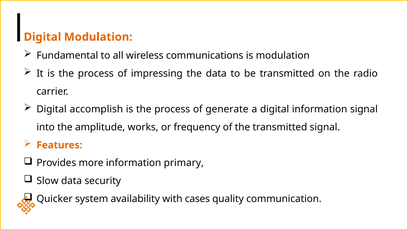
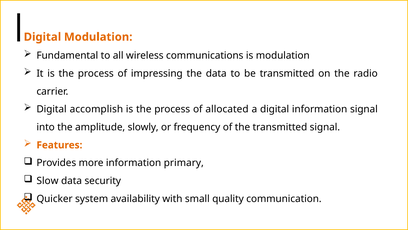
generate: generate -> allocated (227, 109)
works: works -> slowly (143, 127)
cases: cases -> small (197, 198)
